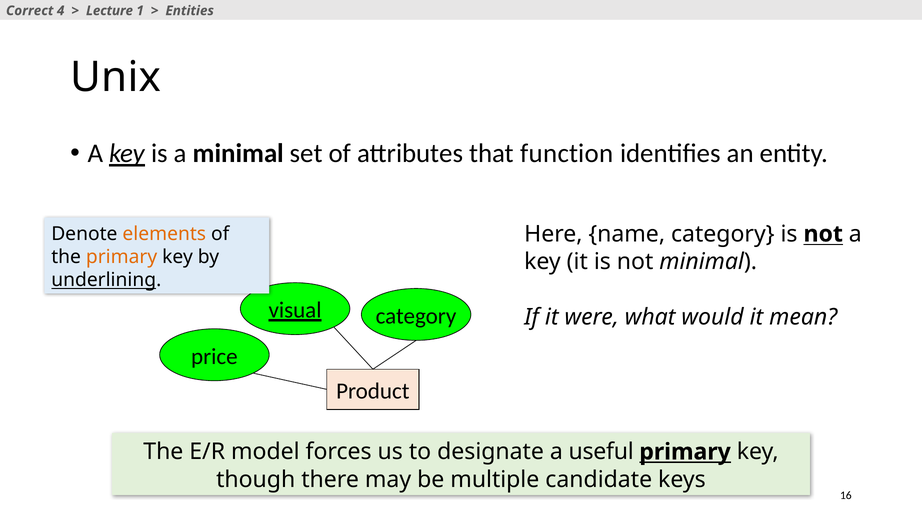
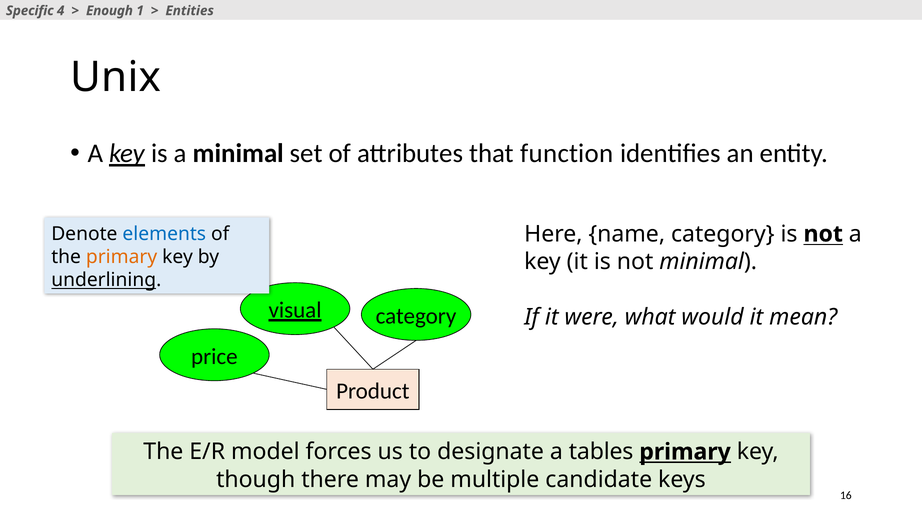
Correct: Correct -> Specific (30, 11)
Lecture: Lecture -> Enough (109, 11)
elements colour: orange -> blue (164, 234)
useful: useful -> tables (601, 451)
